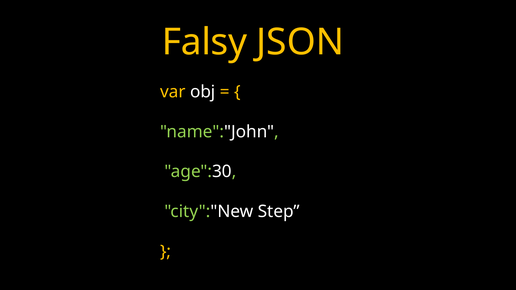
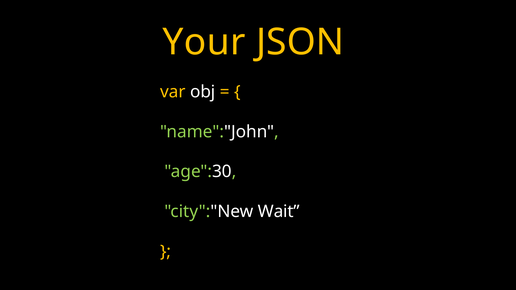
Falsy: Falsy -> Your (204, 42)
Step: Step -> Wait (279, 212)
